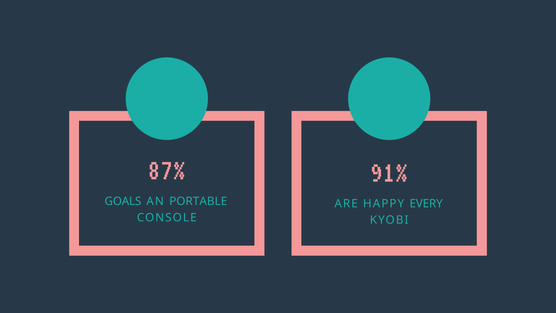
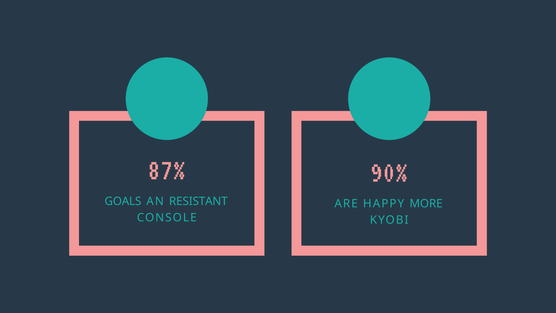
91%: 91% -> 90% (389, 172)
PORTABLE: PORTABLE -> RESISTANT (198, 201)
EVERY: EVERY -> MORE (426, 204)
